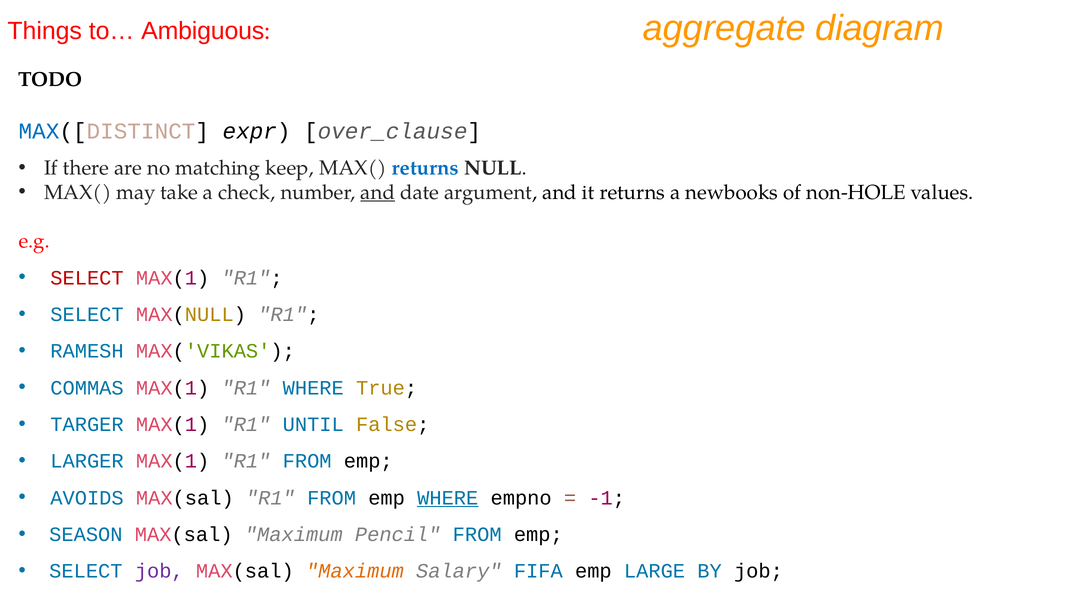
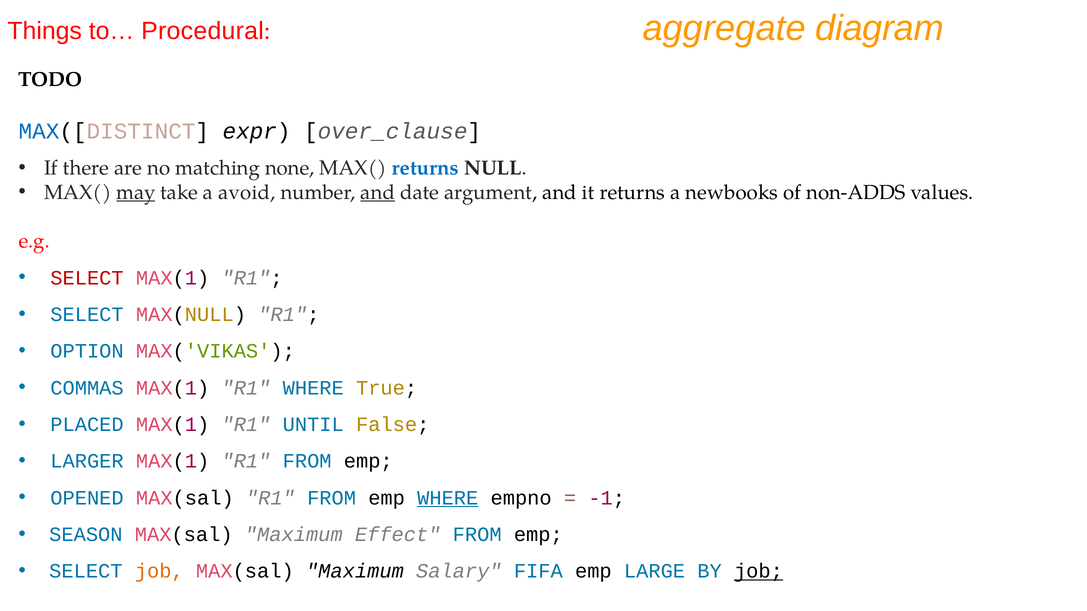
Ambiguous: Ambiguous -> Procedural (203, 31)
keep: keep -> none (290, 168)
may underline: none -> present (136, 192)
check: check -> avoid (247, 192)
non-HOLE: non-HOLE -> non-ADDS (856, 192)
RAMESH: RAMESH -> OPTION (87, 351)
TARGER: TARGER -> PLACED (87, 425)
AVOIDS: AVOIDS -> OPENED (87, 498)
Pencil: Pencil -> Effect (398, 535)
job colour: purple -> orange (159, 572)
Maximum colour: orange -> black (355, 572)
job underline: none -> present (758, 572)
